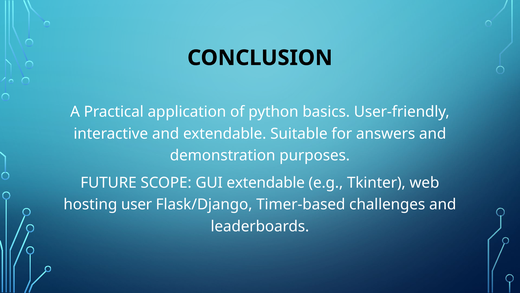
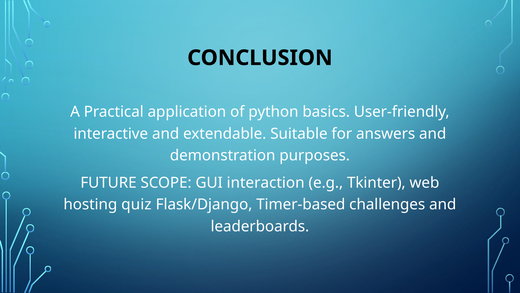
GUI extendable: extendable -> interaction (266, 182)
user: user -> quiz (136, 204)
